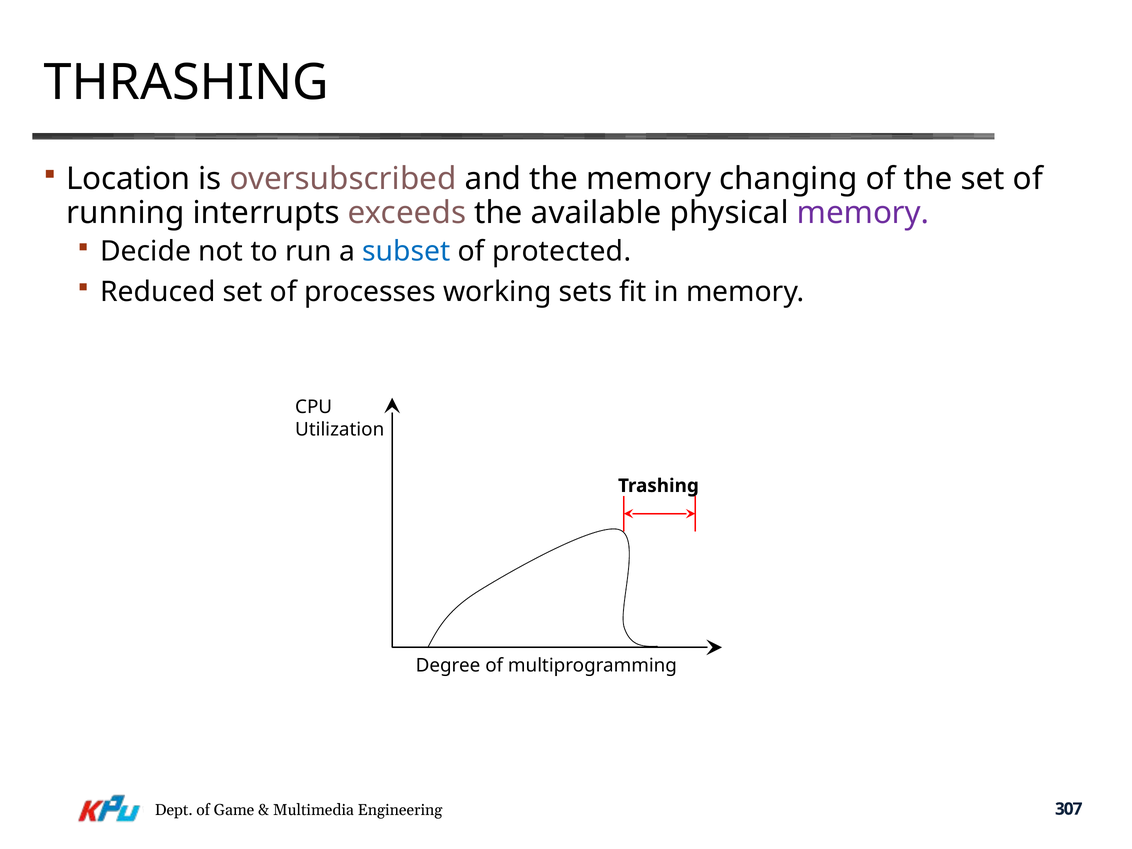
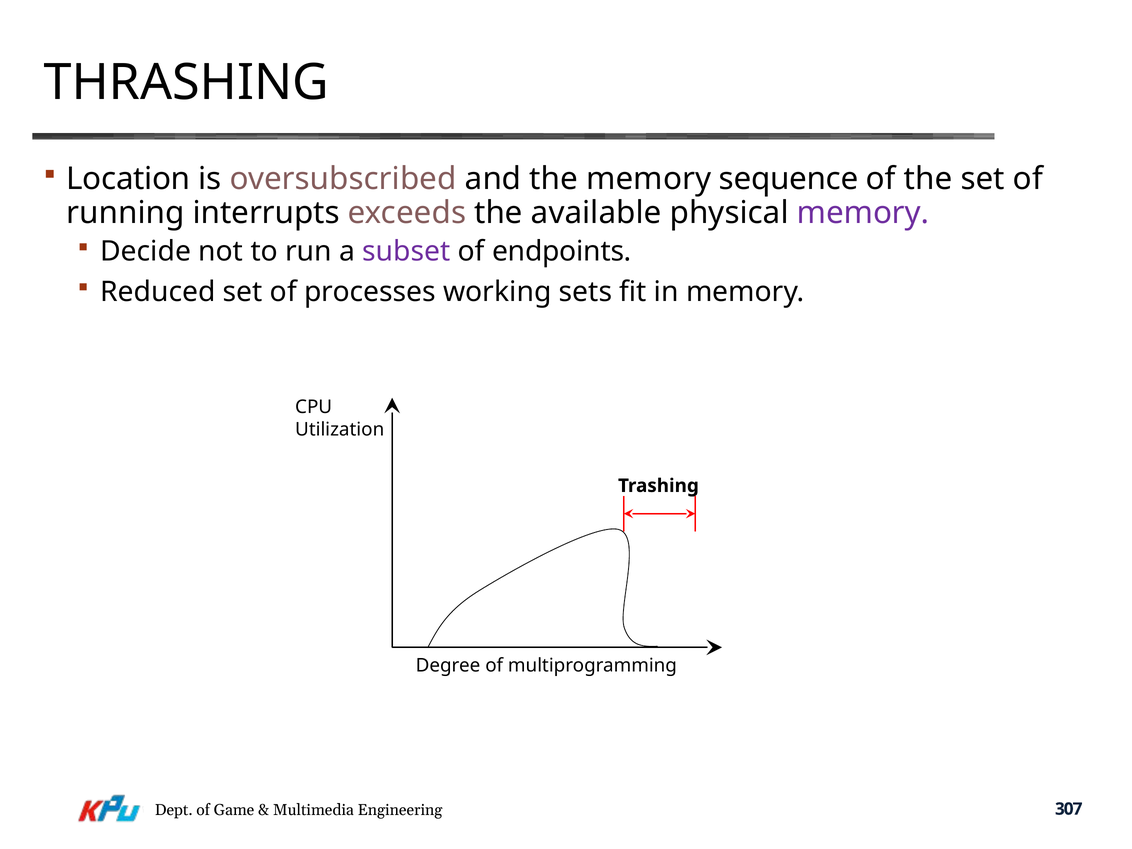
changing: changing -> sequence (789, 179)
subset colour: blue -> purple (406, 252)
protected: protected -> endpoints (562, 252)
